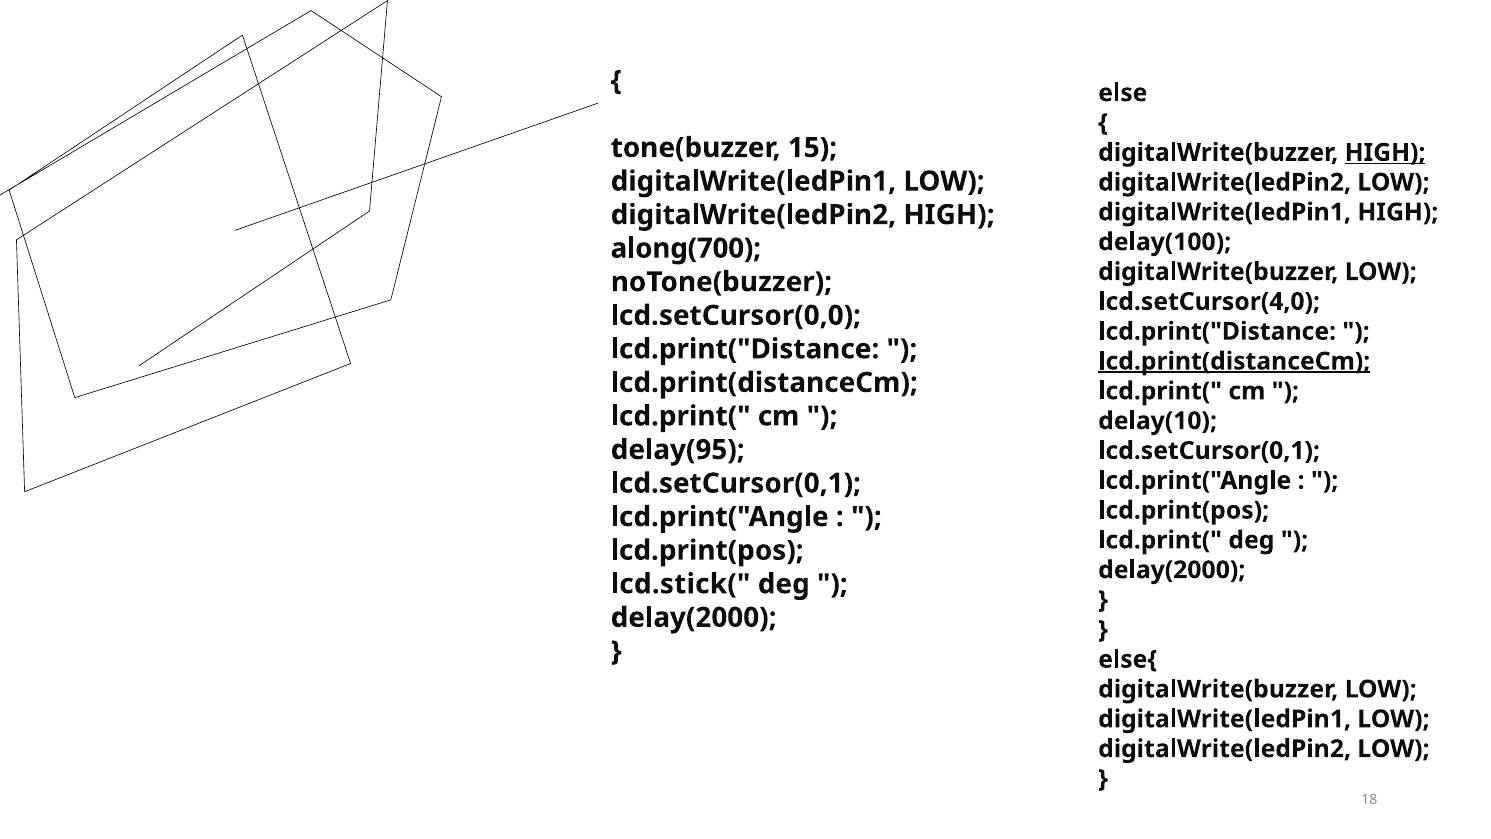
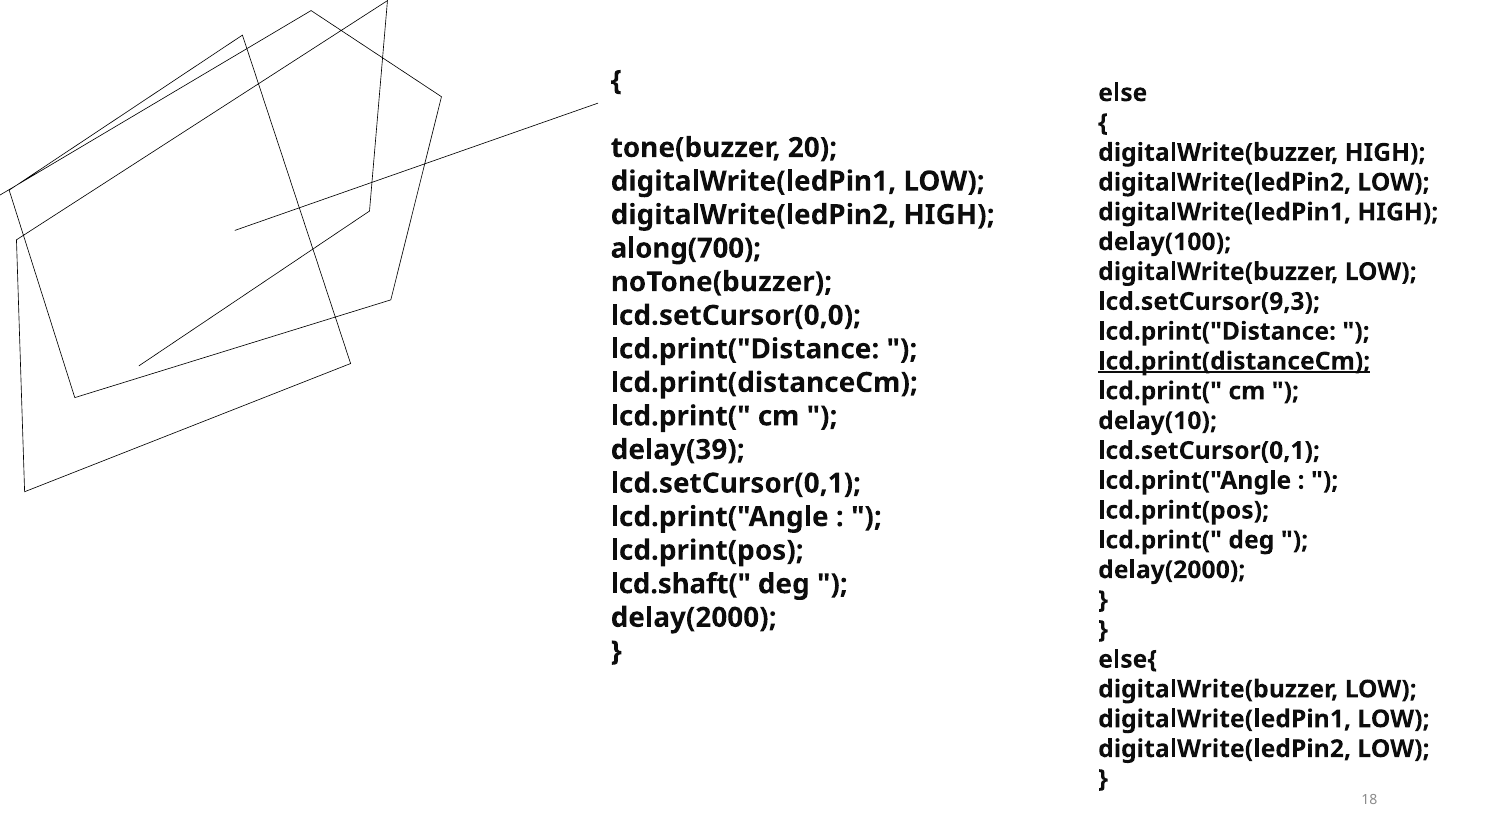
15: 15 -> 20 (813, 148)
HIGH underline: present -> none (1385, 153)
lcd.setCursor(4,0: lcd.setCursor(4,0 -> lcd.setCursor(9,3 (1209, 302)
delay(95: delay(95 -> delay(39 (678, 450)
lcd.stick(: lcd.stick( -> lcd.shaft( (681, 584)
